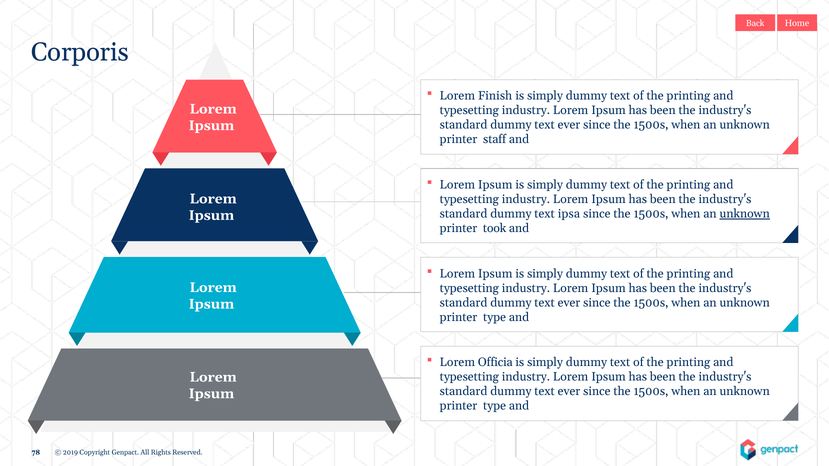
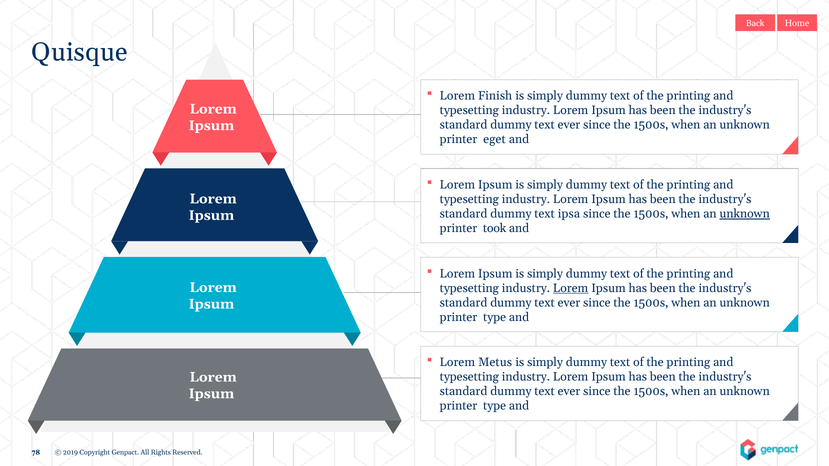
Corporis: Corporis -> Quisque (80, 52)
staff: staff -> eget (495, 140)
Lorem underline: none -> present (571, 288)
Officia: Officia -> Metus (495, 363)
